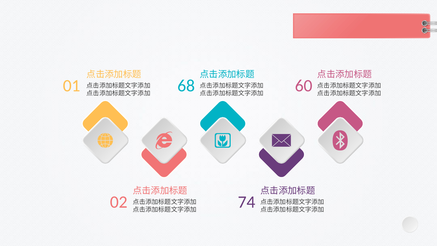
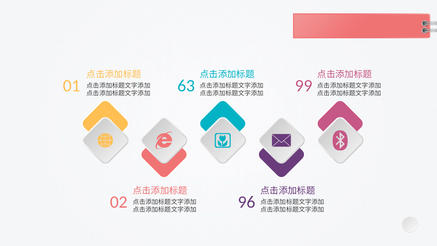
68: 68 -> 63 (186, 86)
60: 60 -> 99 (304, 86)
74: 74 -> 96 (247, 202)
